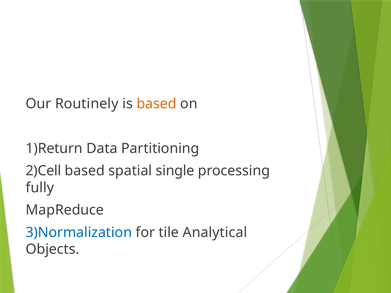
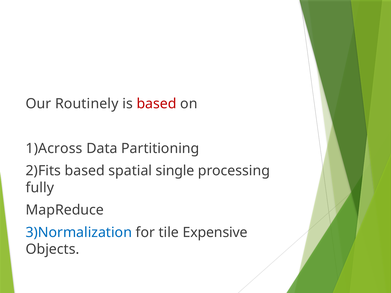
based colour: orange -> red (157, 104)
1)Return: 1)Return -> 1)Across (54, 149)
2)Cell: 2)Cell -> 2)Fits (43, 171)
Analytical: Analytical -> Expensive (215, 233)
